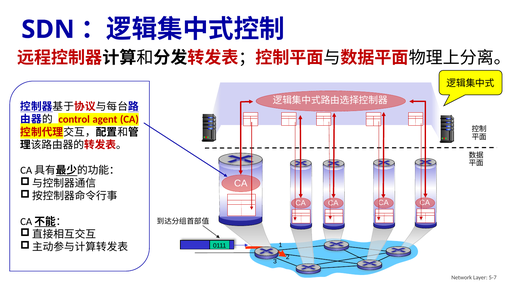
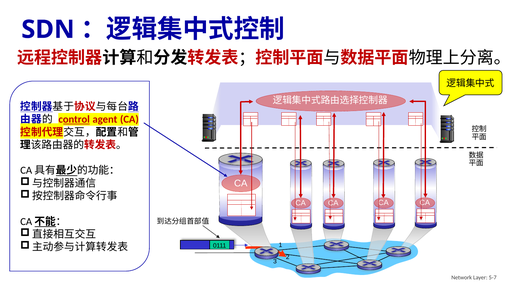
control underline: none -> present (74, 119)
